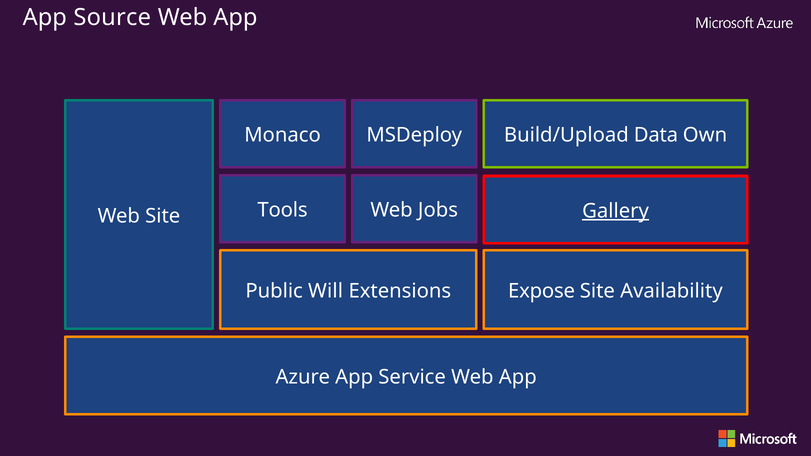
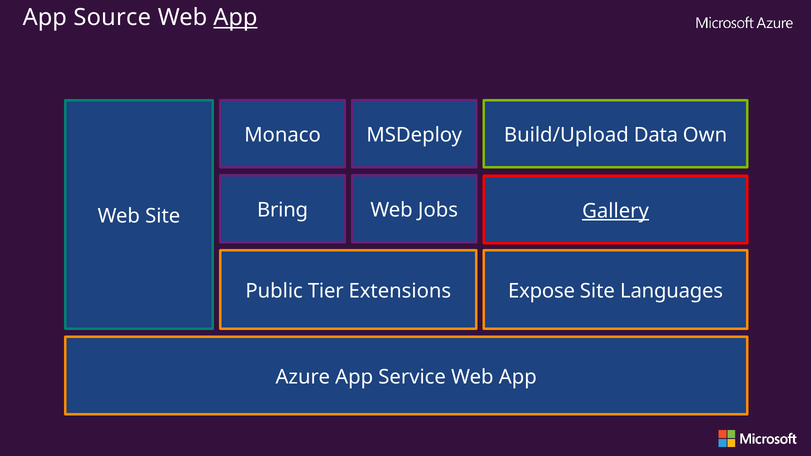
App underline: none -> present (235, 18)
Tools: Tools -> Bring (283, 210)
Will: Will -> Tier (326, 291)
Availability: Availability -> Languages (672, 291)
